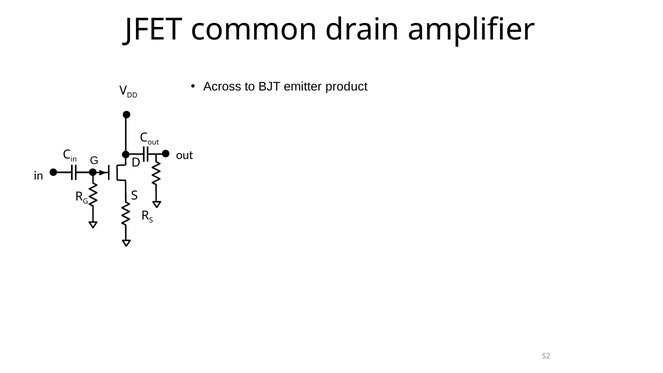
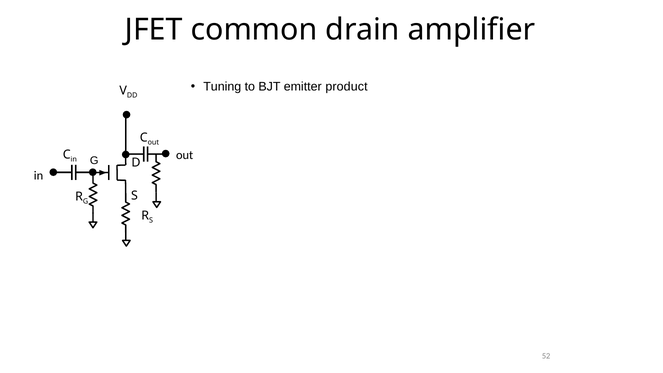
Across: Across -> Tuning (222, 87)
